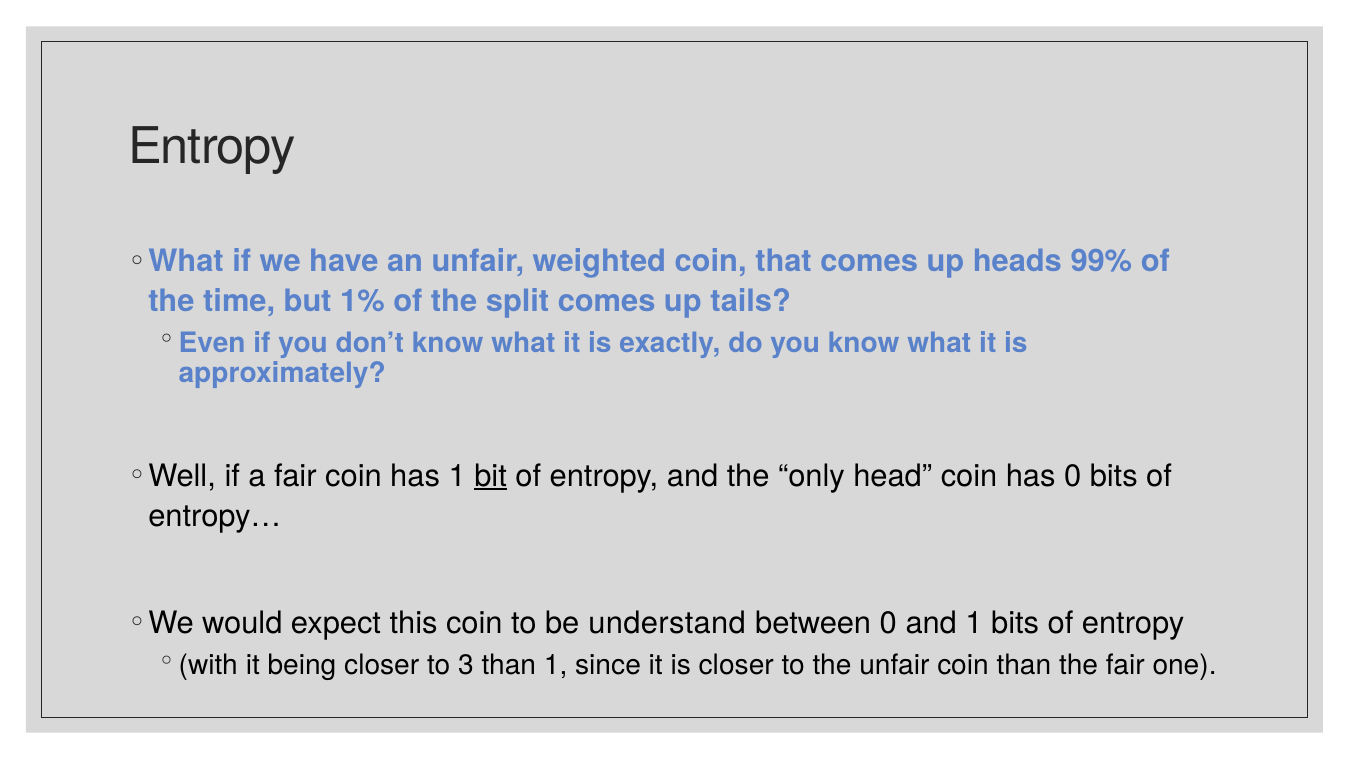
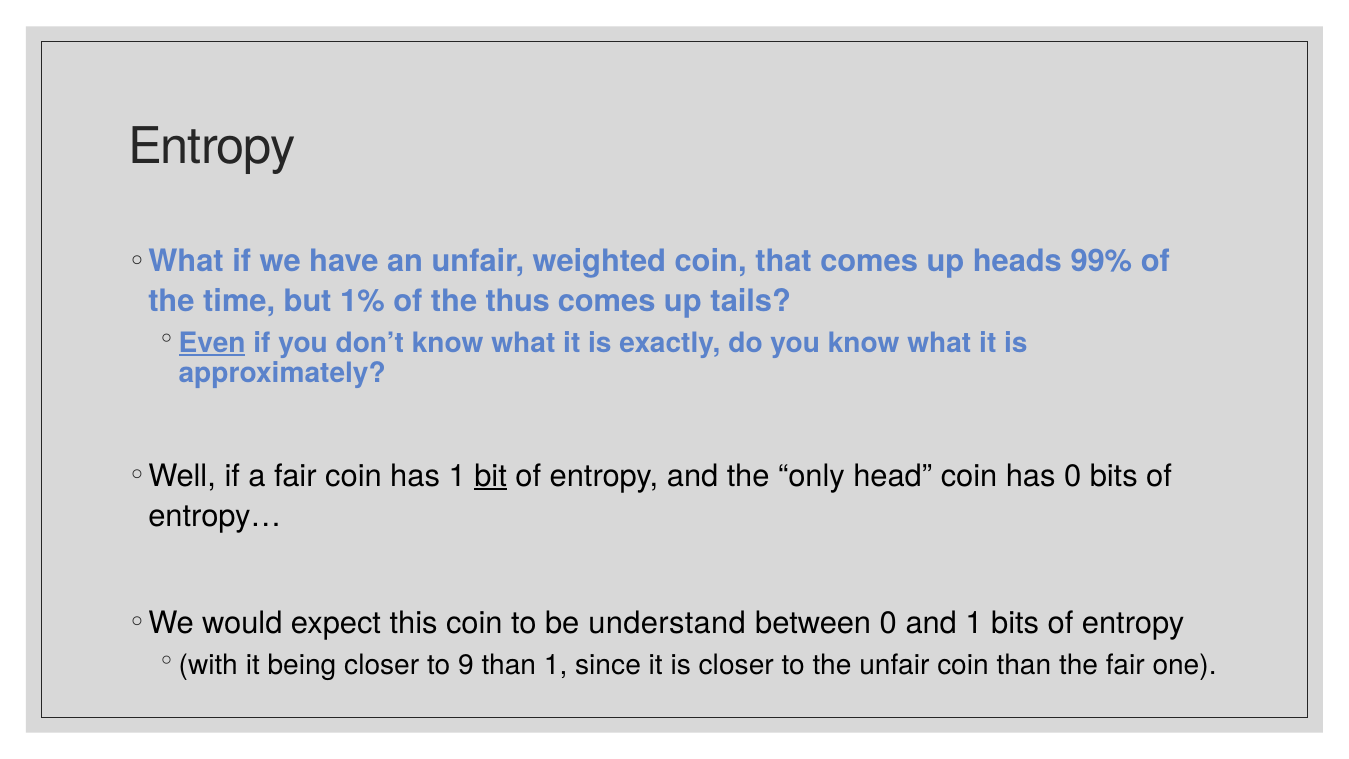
split: split -> thus (518, 301)
Even underline: none -> present (212, 343)
3: 3 -> 9 (466, 665)
